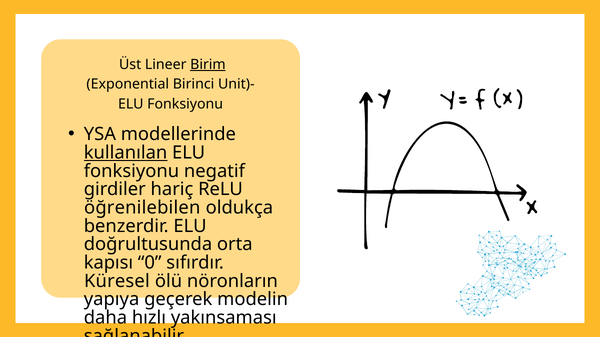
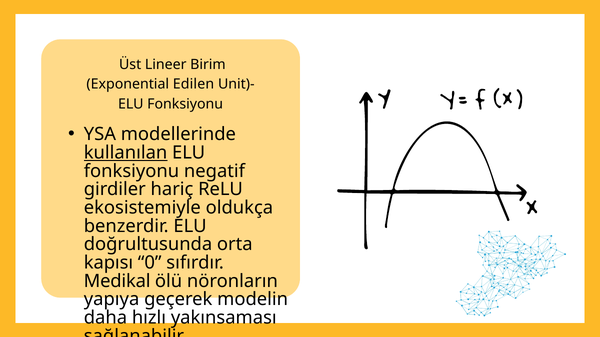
Birim underline: present -> none (208, 64)
Birinci: Birinci -> Edilen (193, 84)
öğrenilebilen: öğrenilebilen -> ekosistemiyle (142, 208)
Küresel: Küresel -> Medikal (117, 282)
